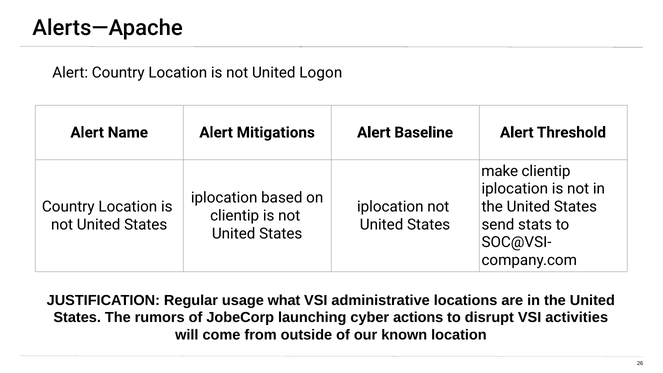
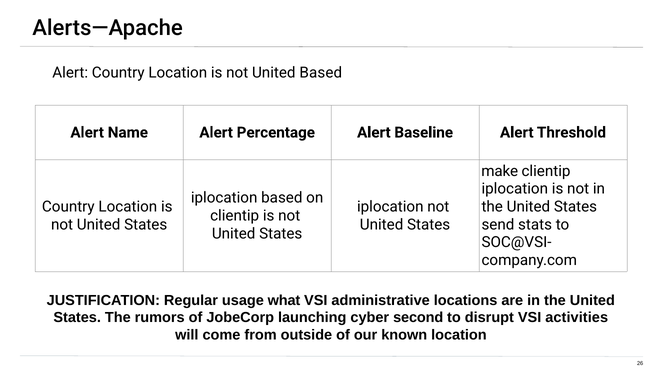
United Logon: Logon -> Based (321, 73)
Mitigations: Mitigations -> Percentage (276, 132)
actions: actions -> second (418, 318)
